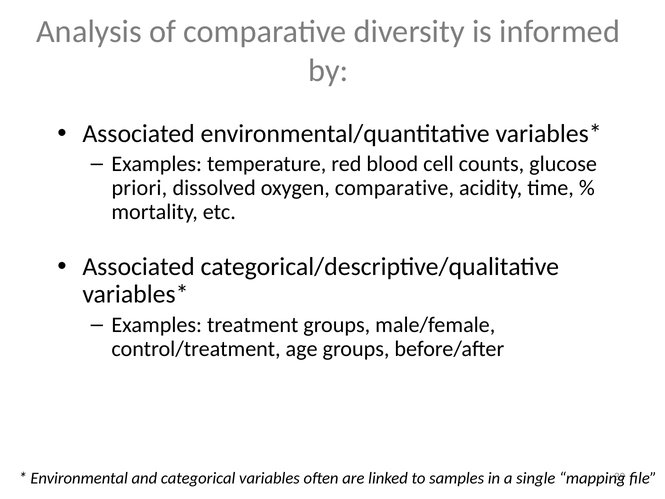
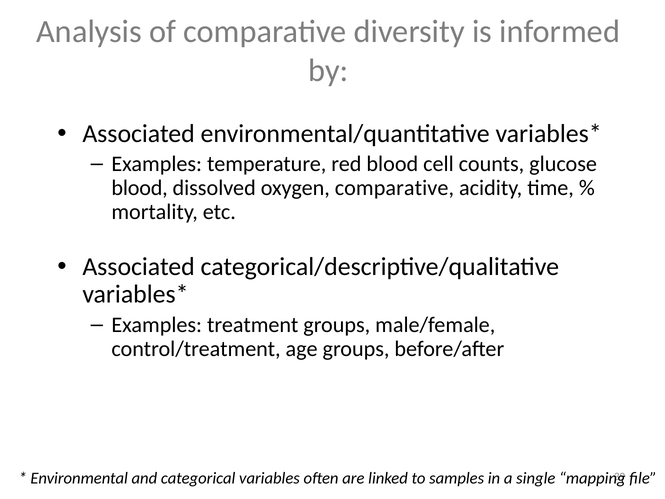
priori: priori -> blood (140, 188)
